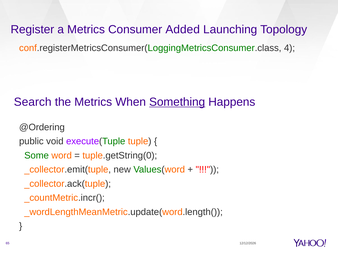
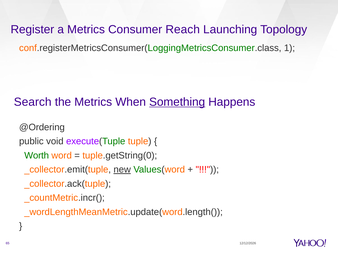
Added: Added -> Reach (183, 29)
4: 4 -> 1 (289, 48)
Some: Some -> Worth (37, 155)
new underline: none -> present (122, 169)
